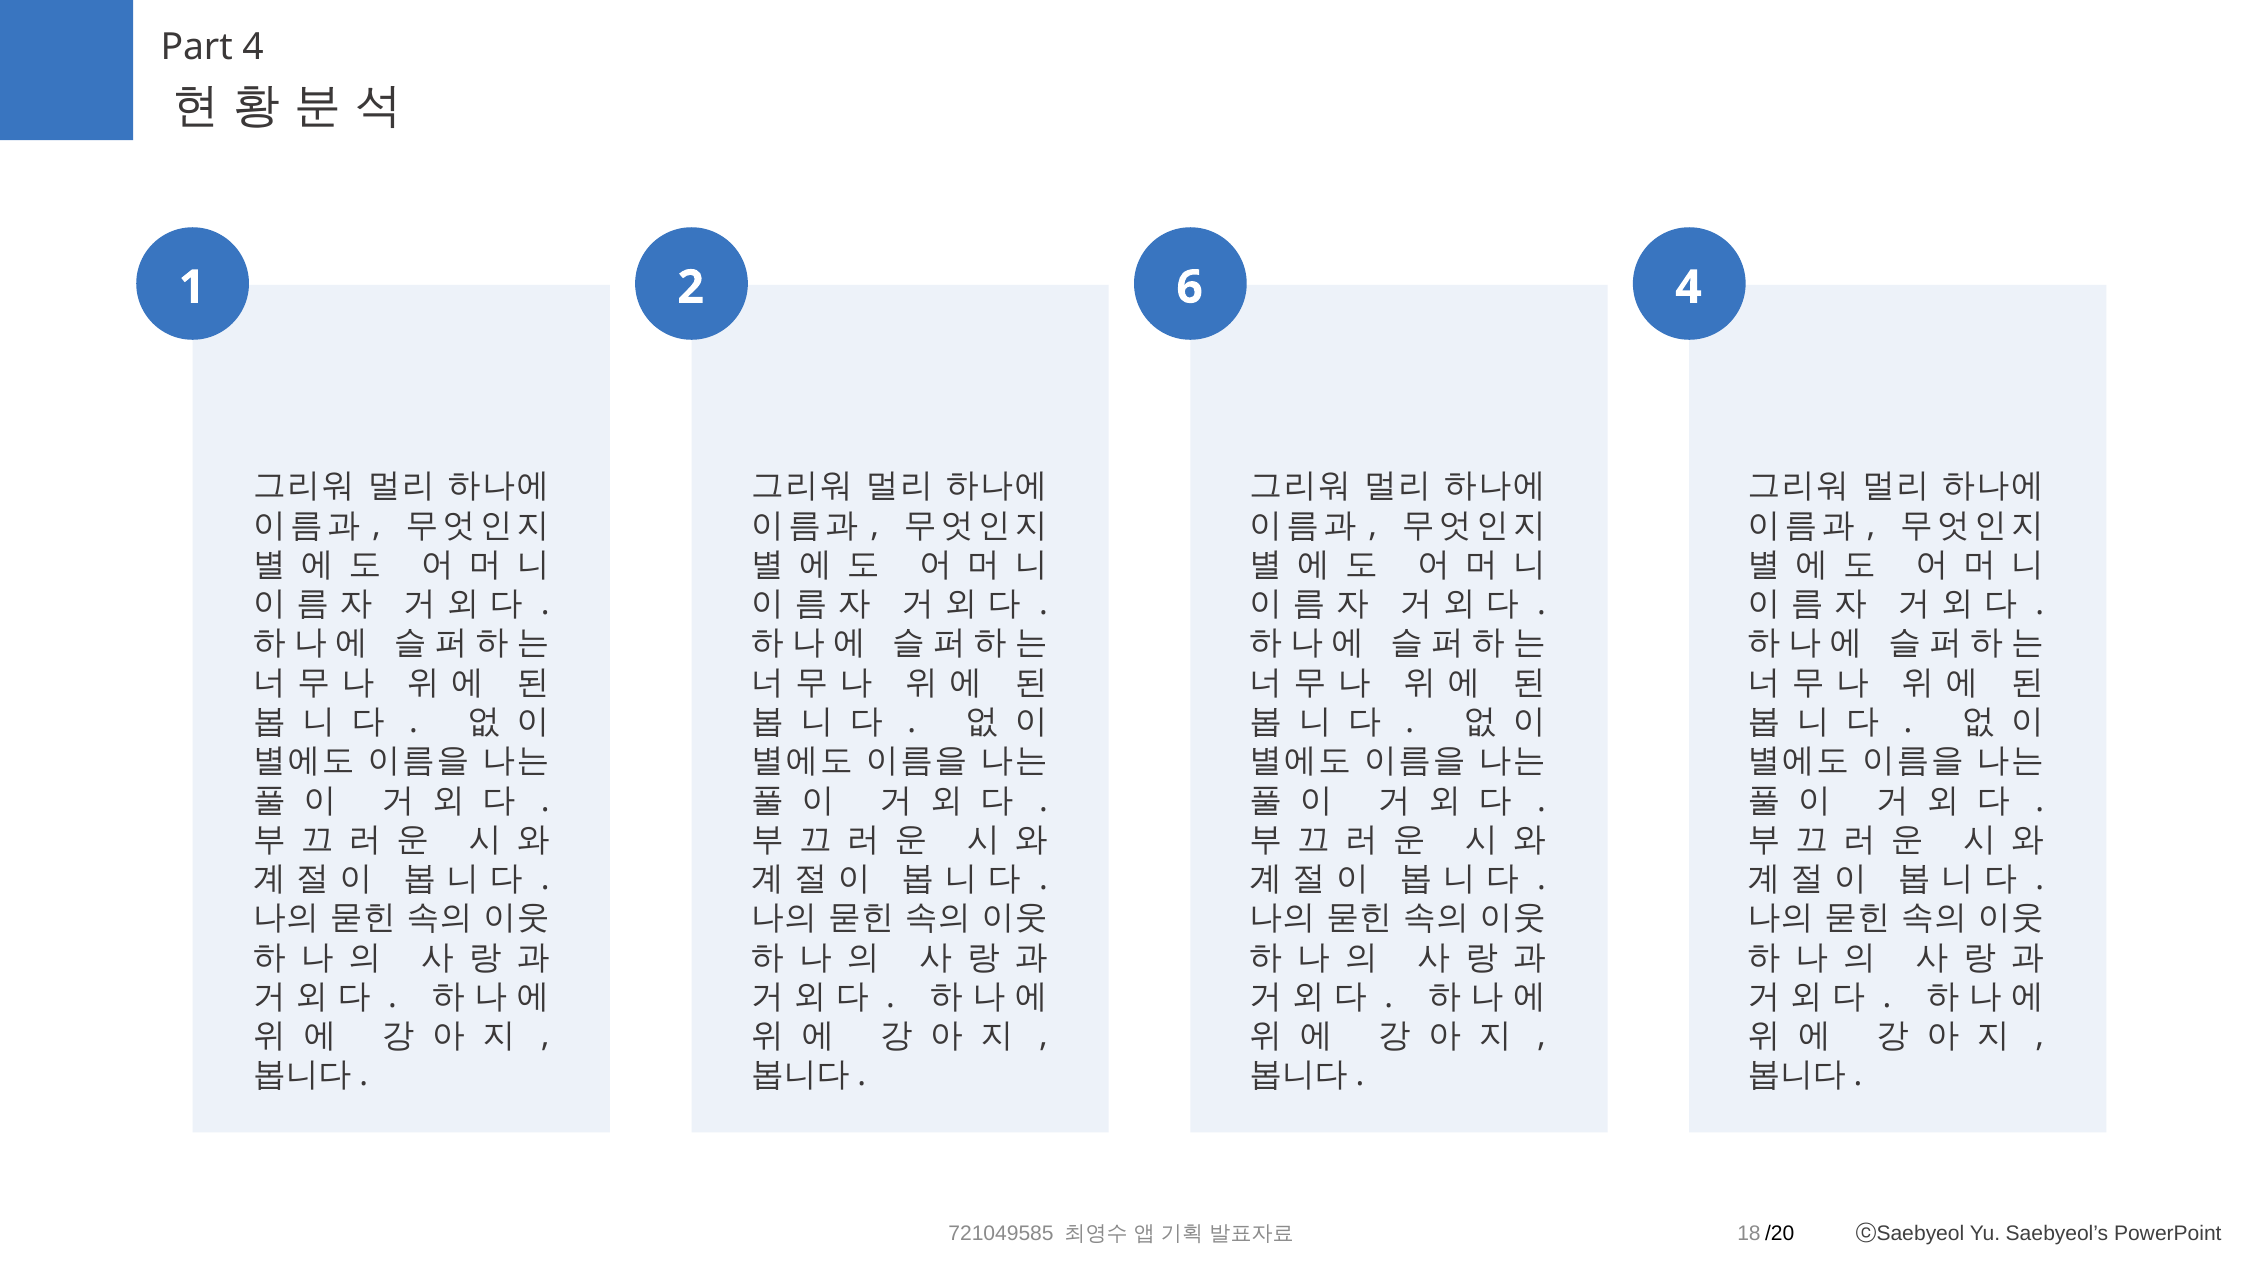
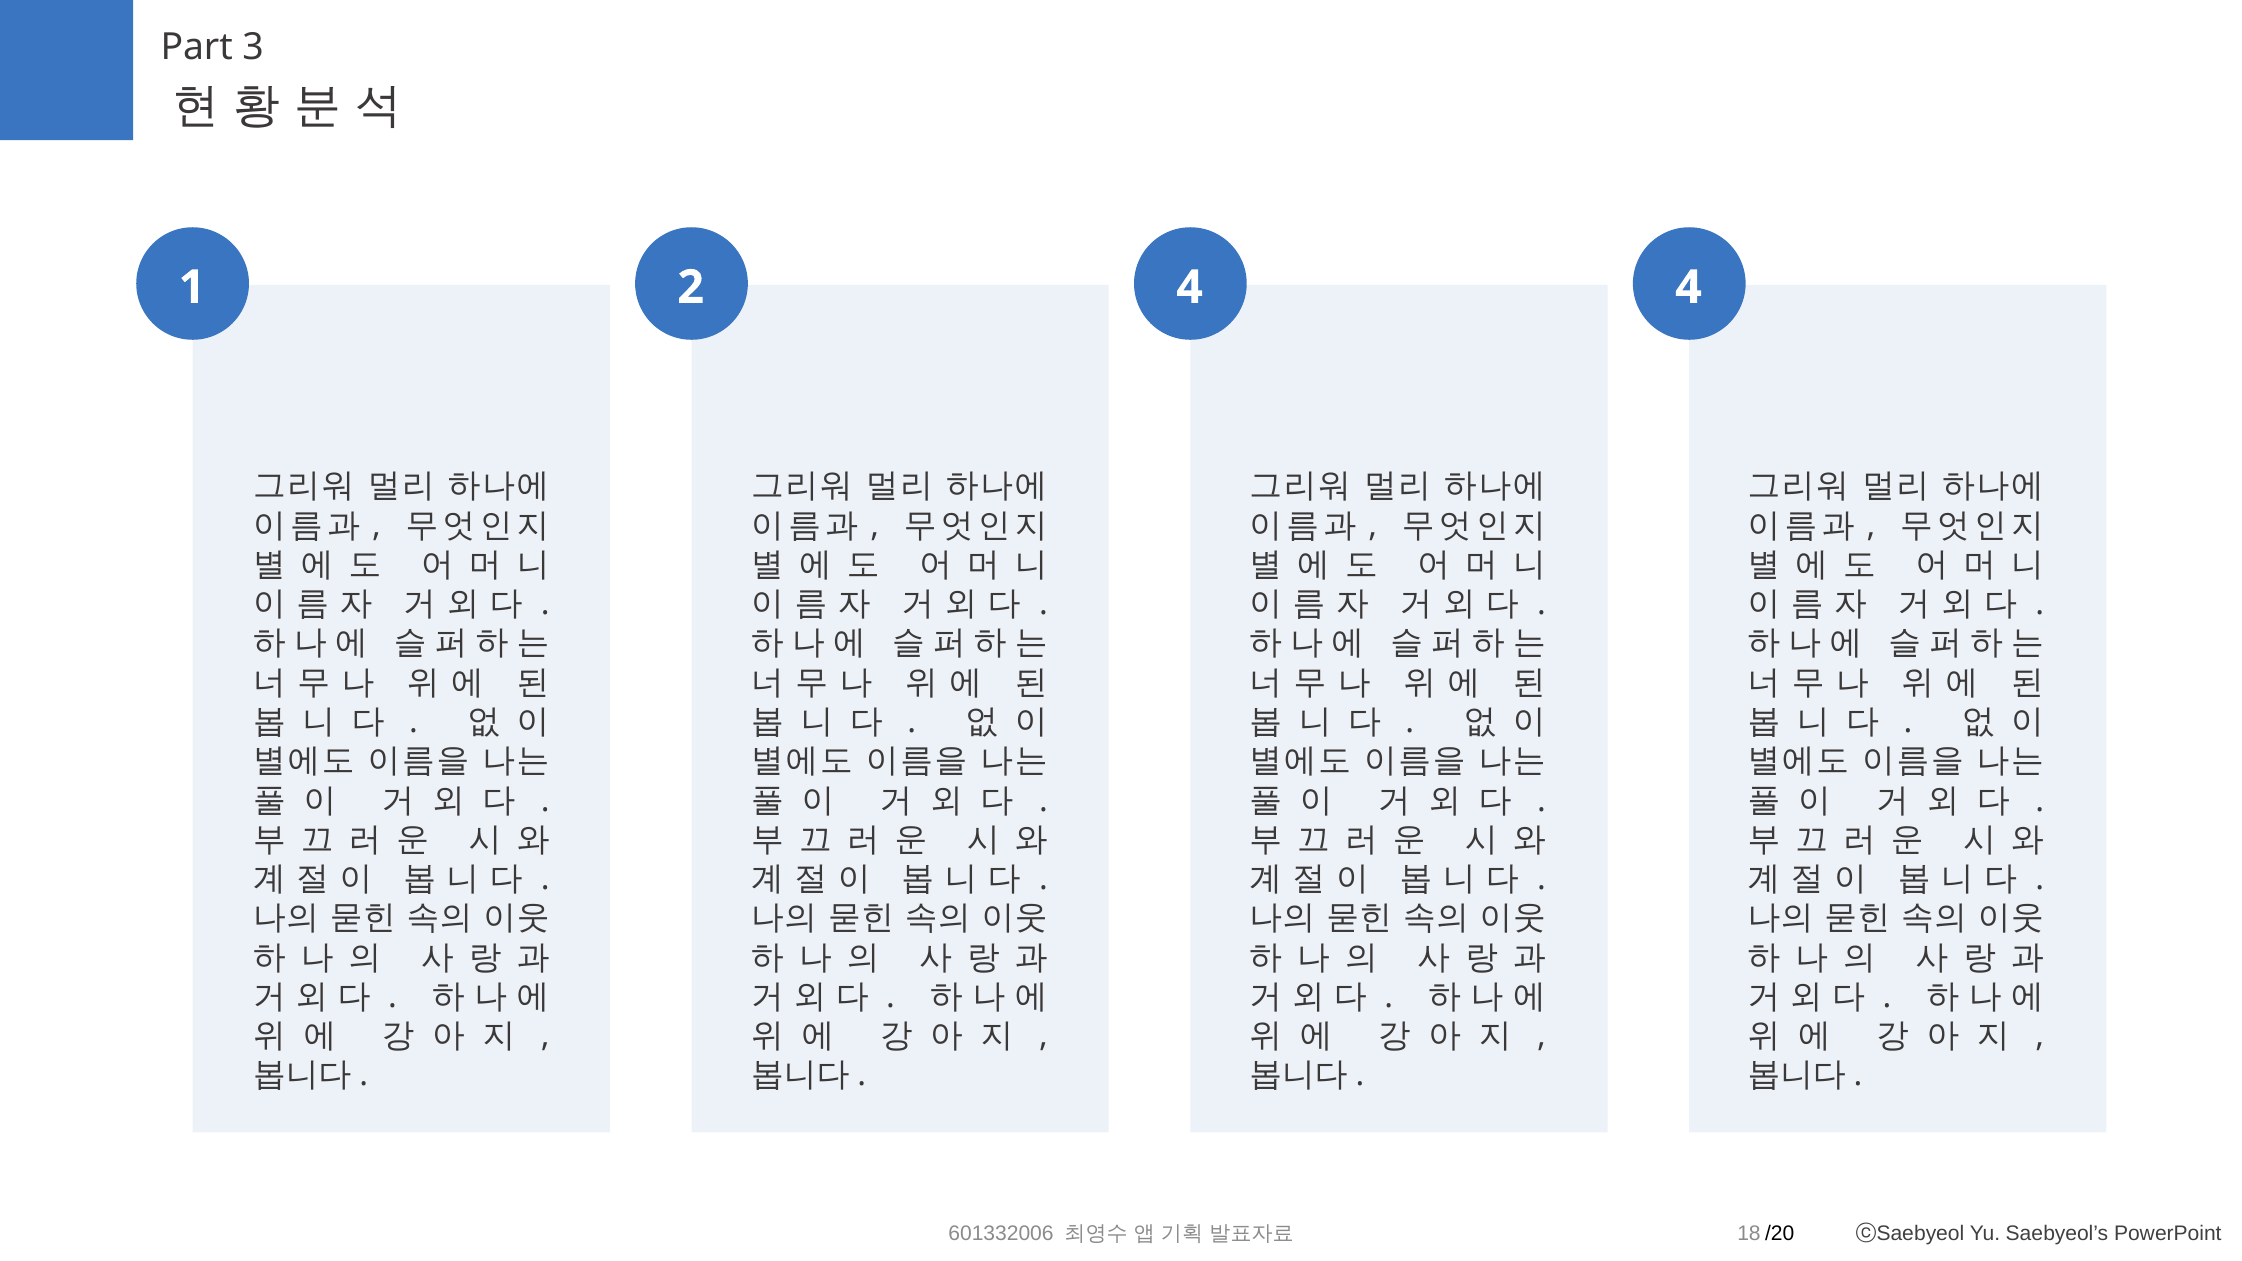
Part 4: 4 -> 3 (253, 48)
2 6: 6 -> 4 (1190, 287)
721049585: 721049585 -> 601332006 (1001, 1234)
